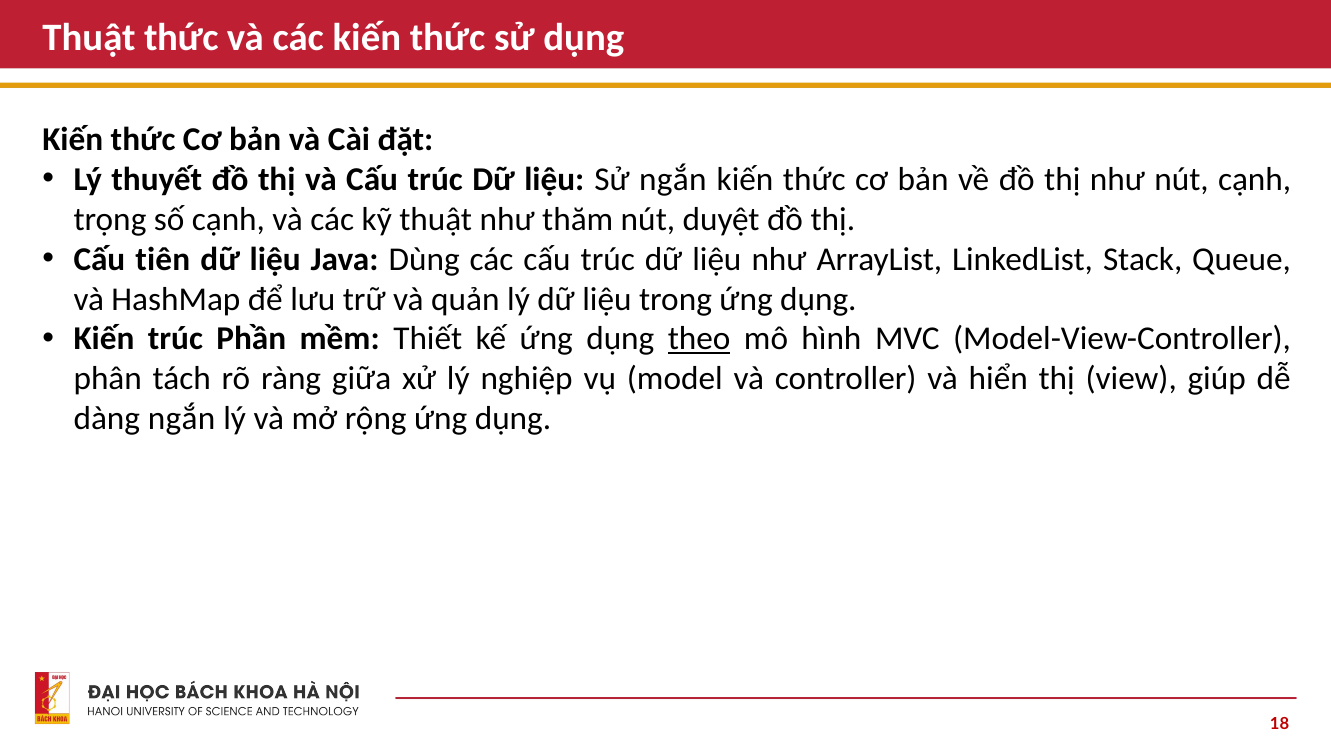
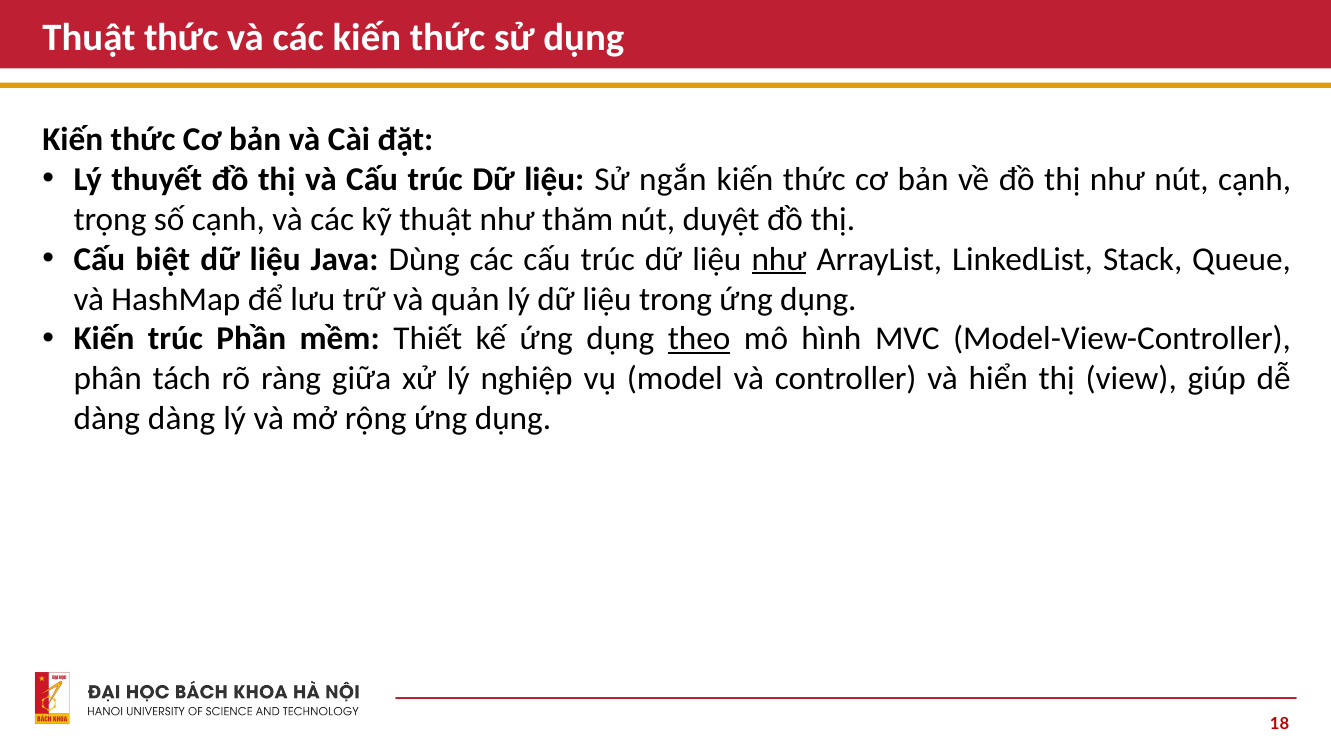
tiên: tiên -> biệt (163, 259)
như underline: none -> present (779, 259)
dàng ngắn: ngắn -> dàng (182, 419)
